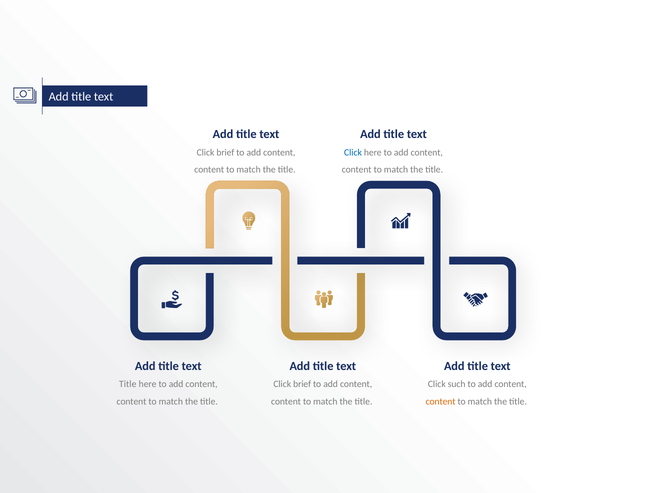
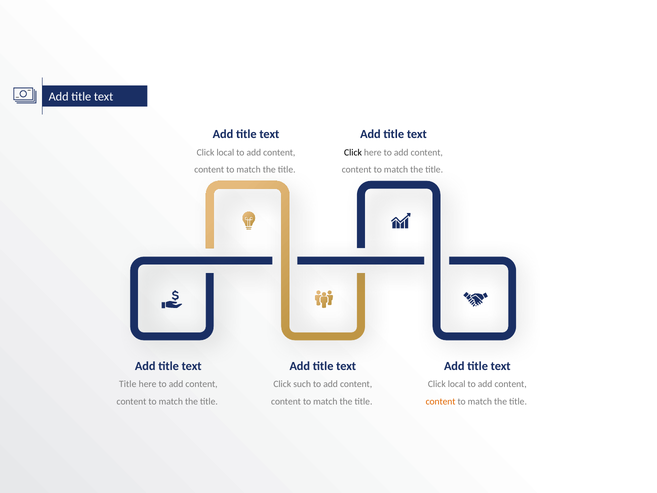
brief: brief -> local (225, 152)
Click colour: blue -> black (353, 152)
brief: brief -> such (302, 384)
such: such -> local (457, 384)
